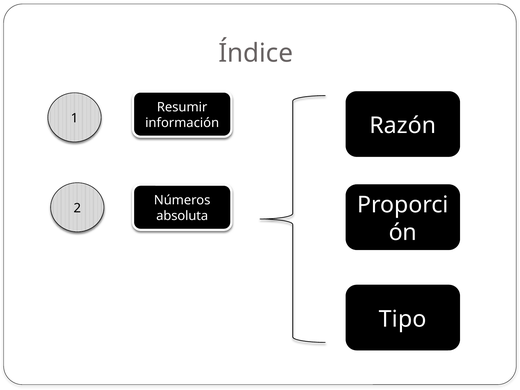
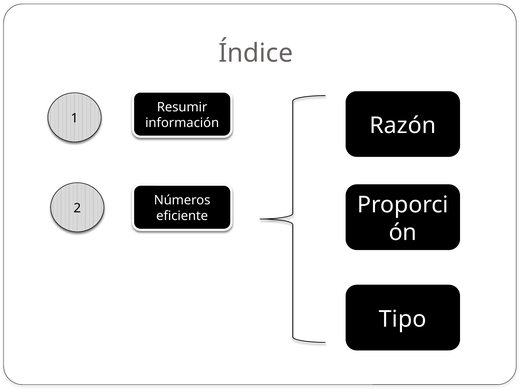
absoluta: absoluta -> eficiente (182, 216)
